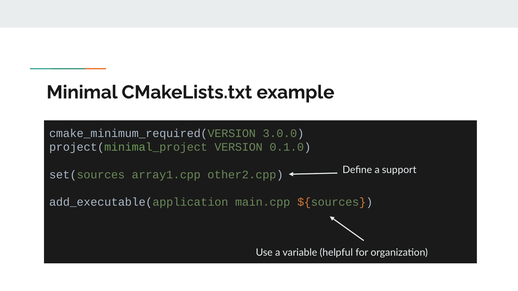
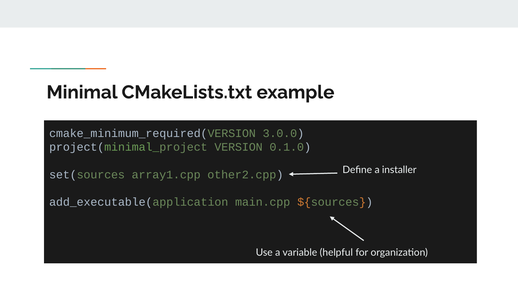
support: support -> installer (399, 170)
